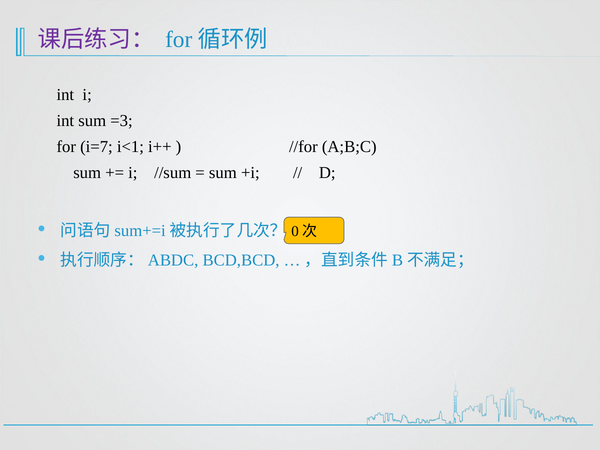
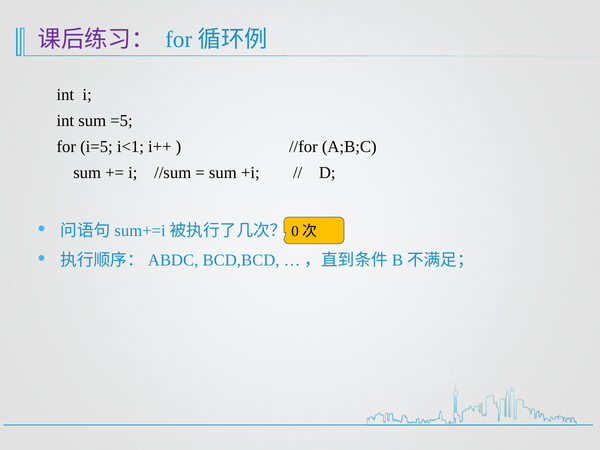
=3: =3 -> =5 (122, 121)
i=7: i=7 -> i=5 (96, 147)
